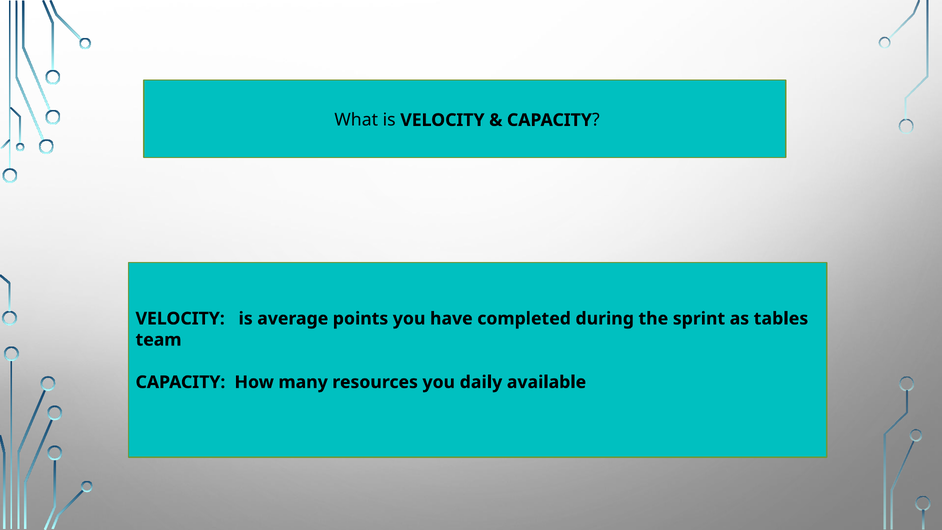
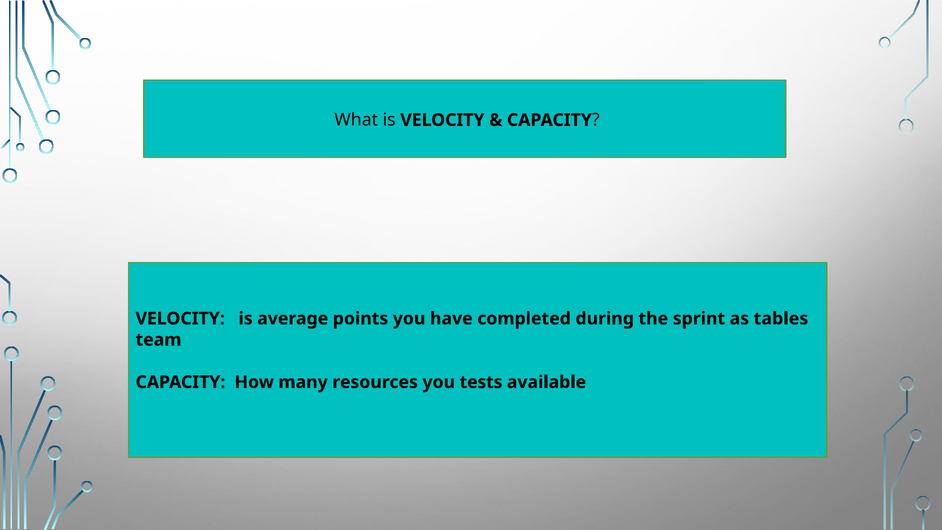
daily: daily -> tests (481, 382)
